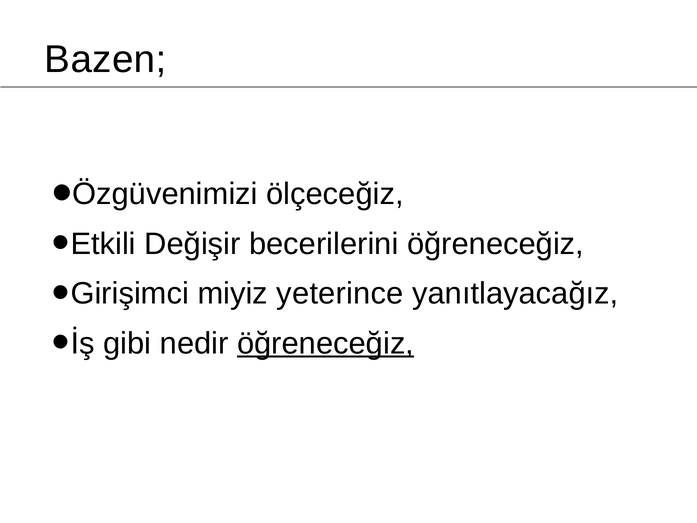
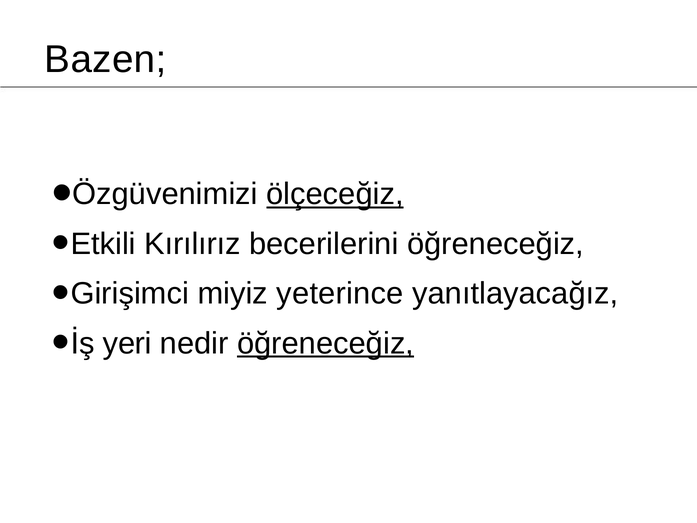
ölçeceğiz underline: none -> present (335, 194)
Değişir: Değişir -> Kırılırız (193, 244)
gibi: gibi -> yeri (127, 343)
